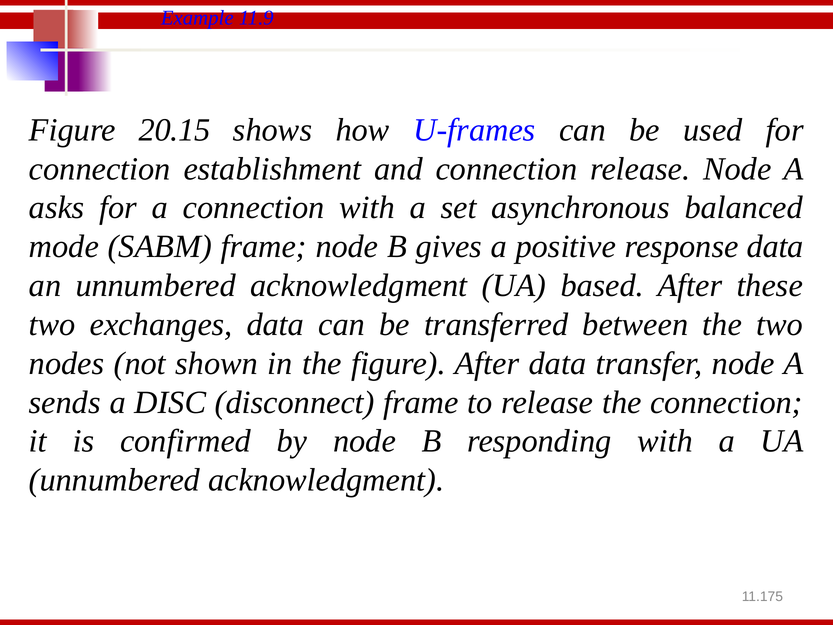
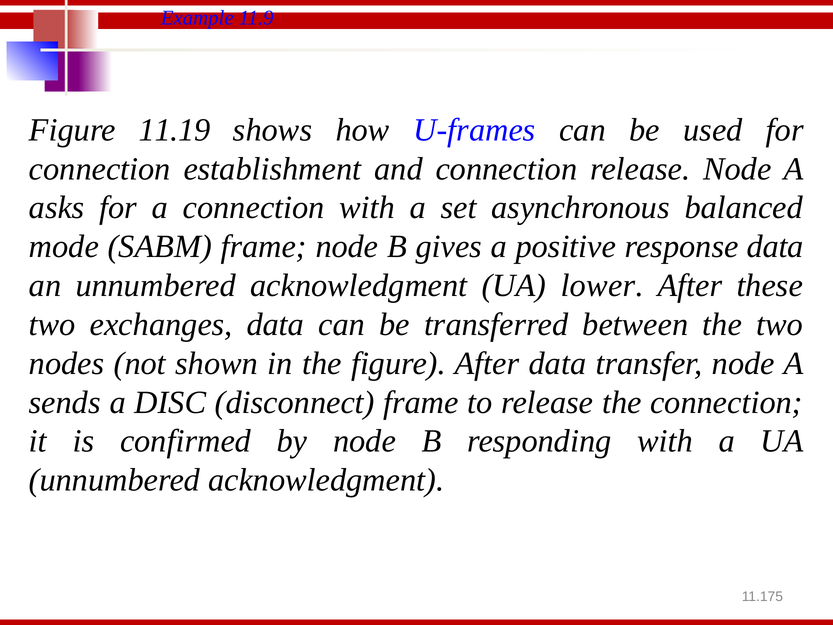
20.15: 20.15 -> 11.19 (175, 130)
based: based -> lower (602, 285)
